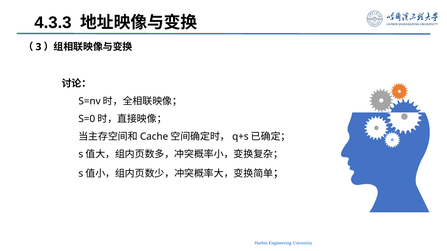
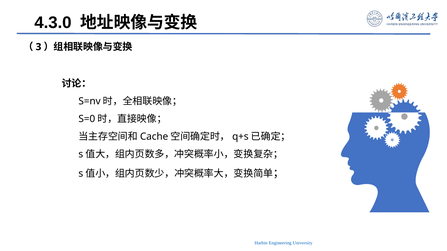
4.3.3: 4.3.3 -> 4.3.0 (53, 23)
